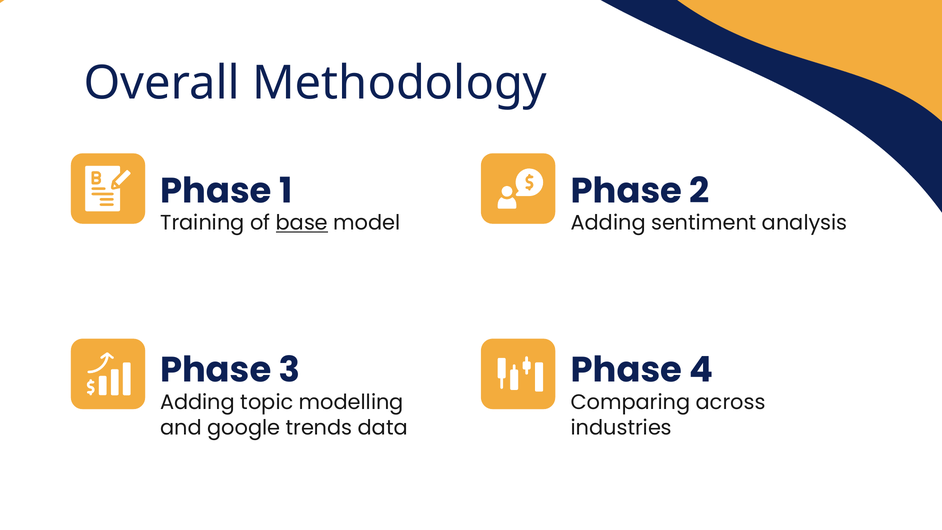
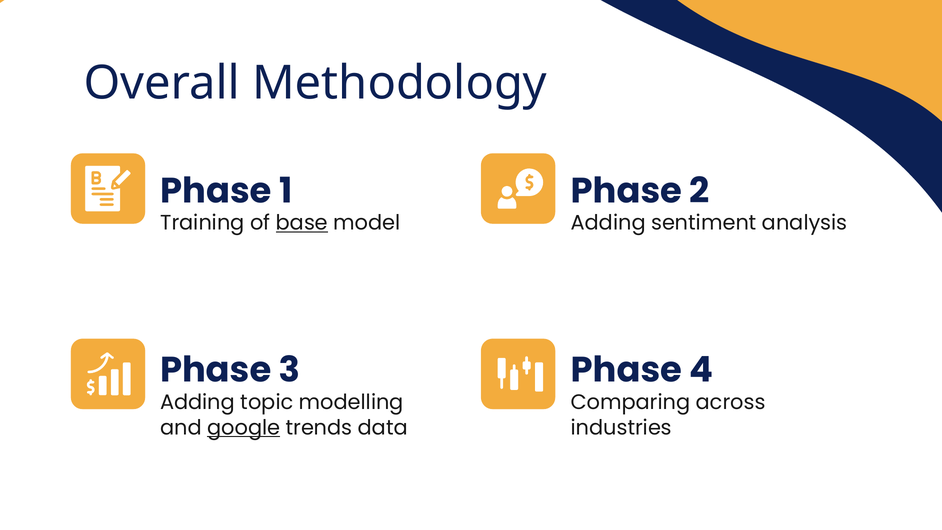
google underline: none -> present (244, 428)
